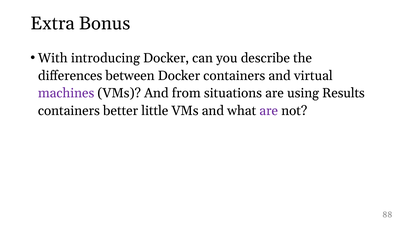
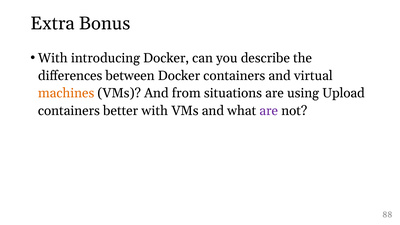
machines colour: purple -> orange (66, 93)
Results: Results -> Upload (343, 93)
better little: little -> with (155, 111)
